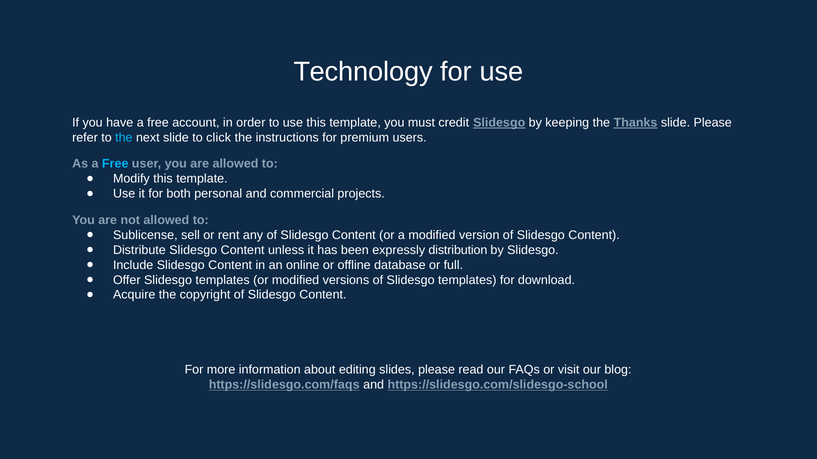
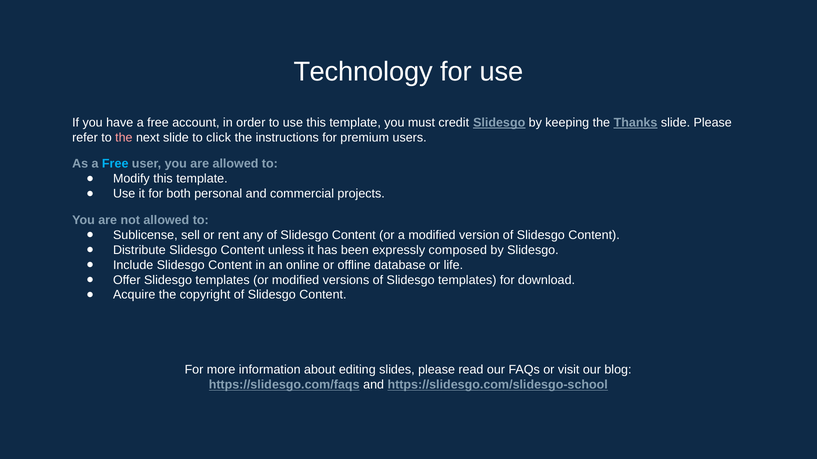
the colour: light blue -> pink (124, 138)
distribution: distribution -> composed (458, 250)
full: full -> life (453, 265)
